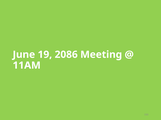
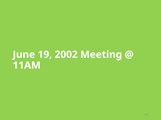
2086: 2086 -> 2002 (66, 55)
